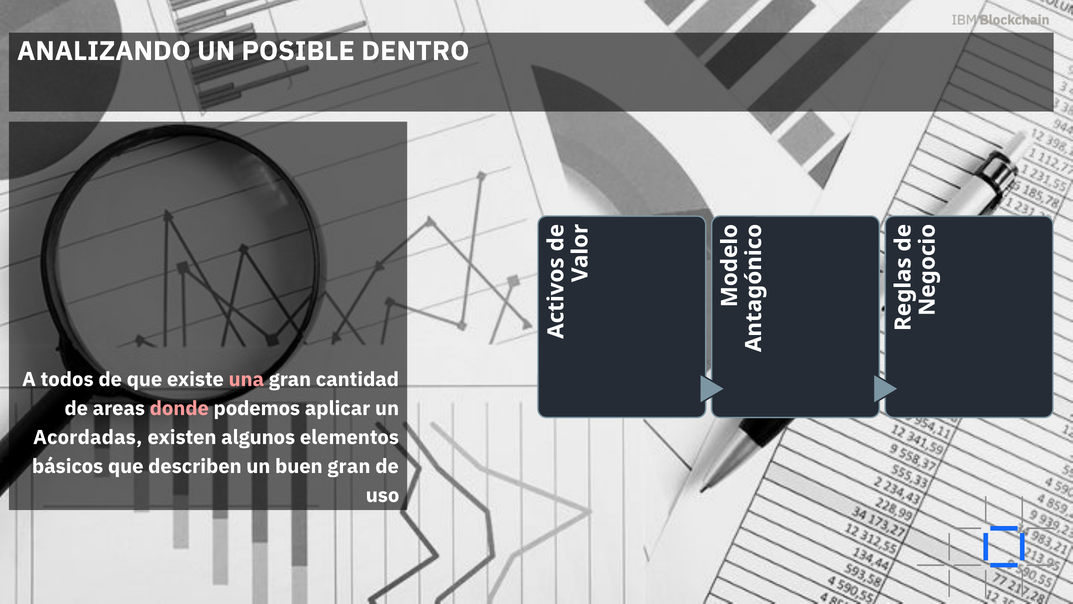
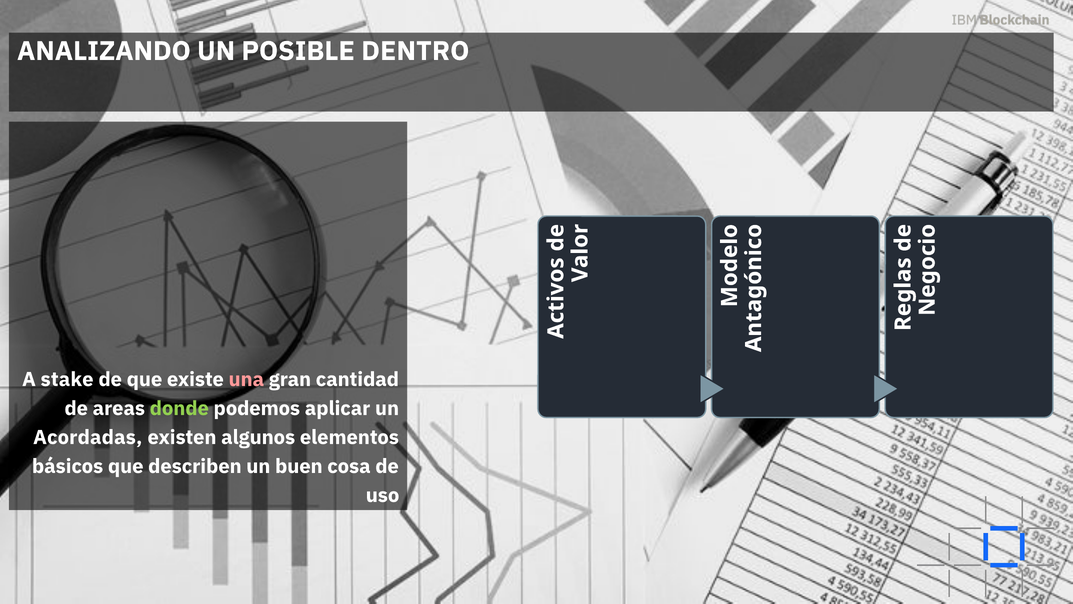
todos: todos -> stake (67, 379)
donde colour: pink -> light green (179, 408)
buen gran: gran -> cosa (349, 466)
